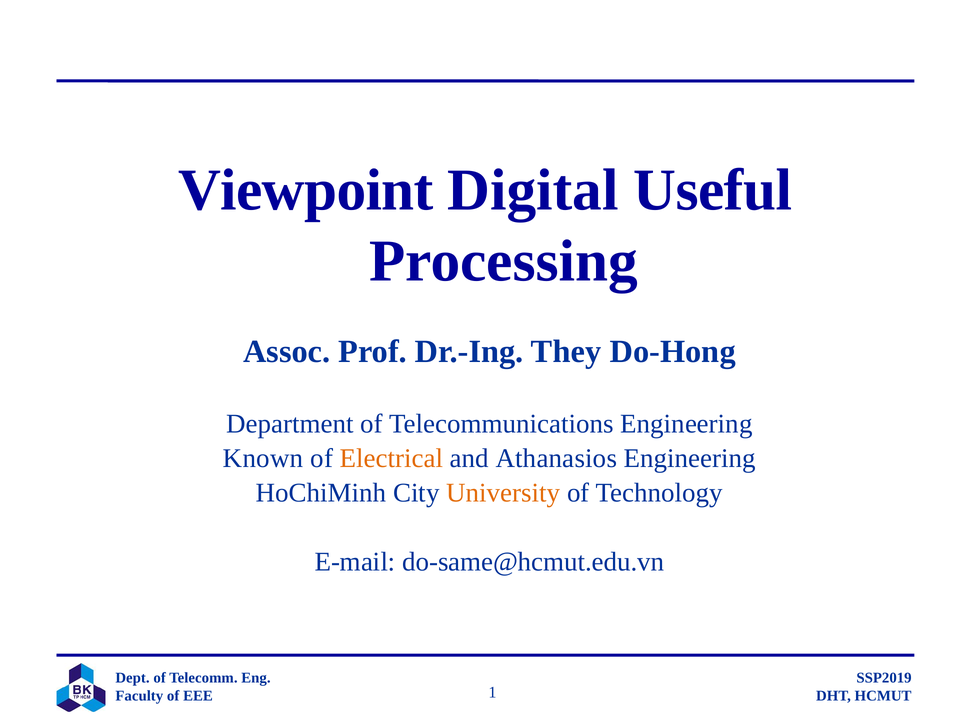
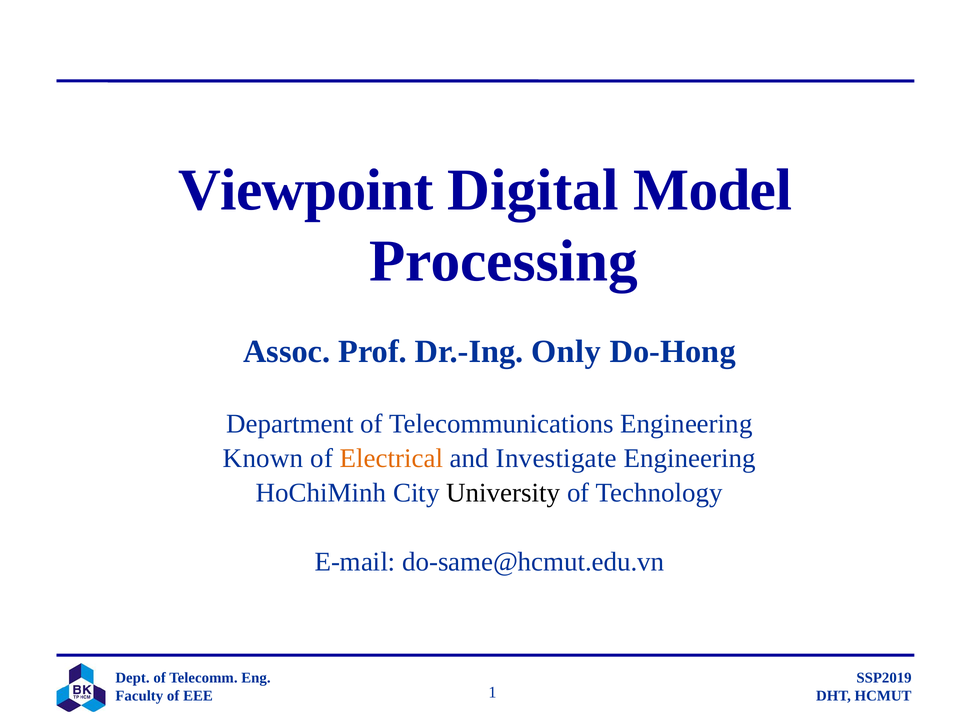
Useful: Useful -> Model (713, 190)
They: They -> Only (566, 352)
Athanasios: Athanasios -> Investigate (556, 458)
University colour: orange -> black (503, 493)
